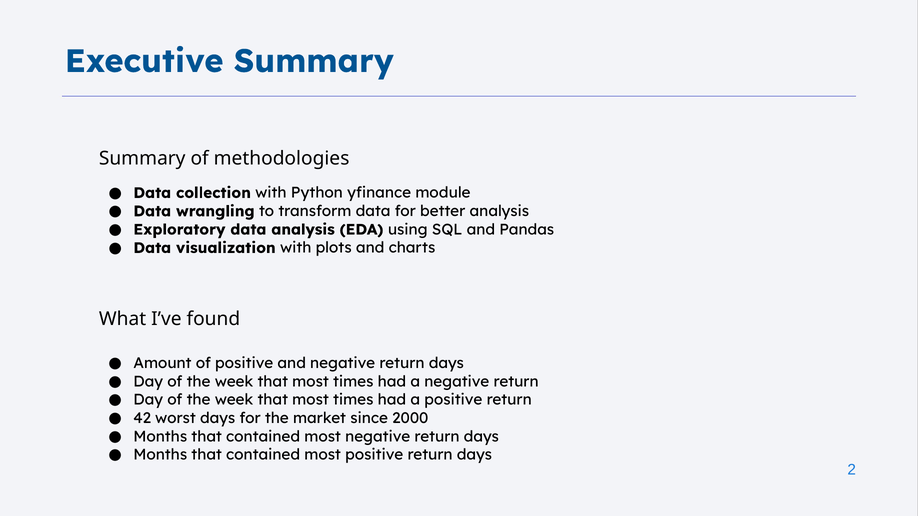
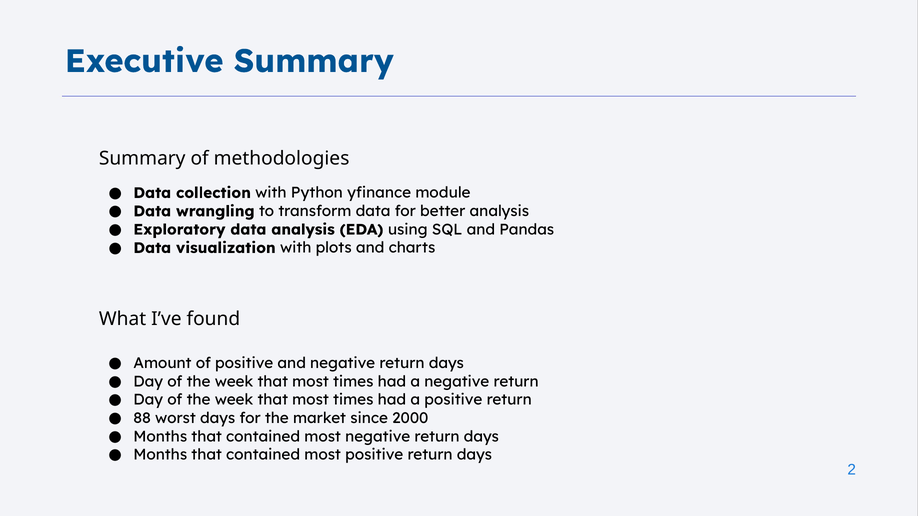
42: 42 -> 88 (142, 418)
